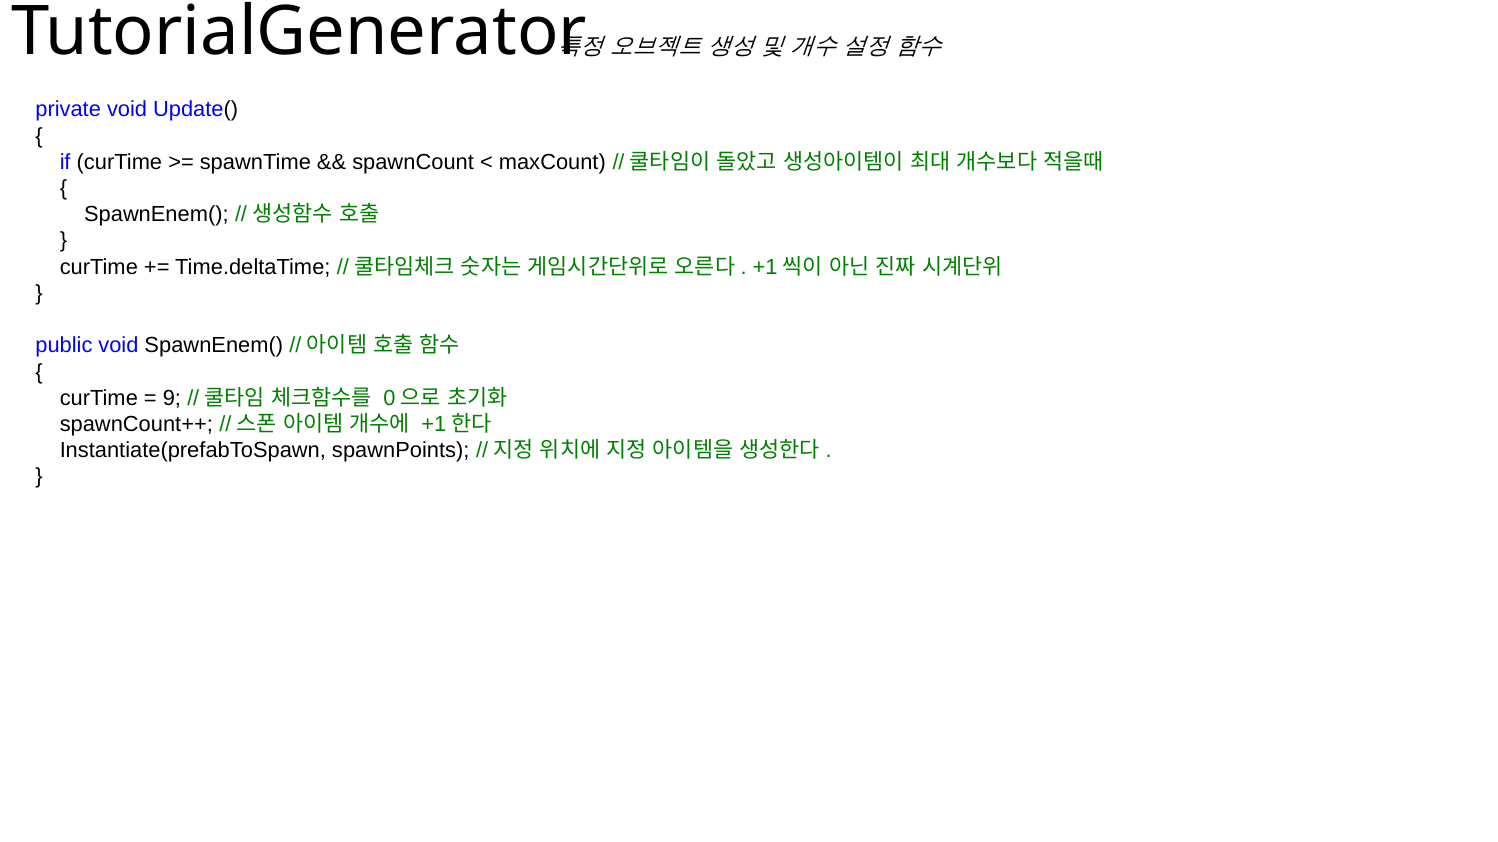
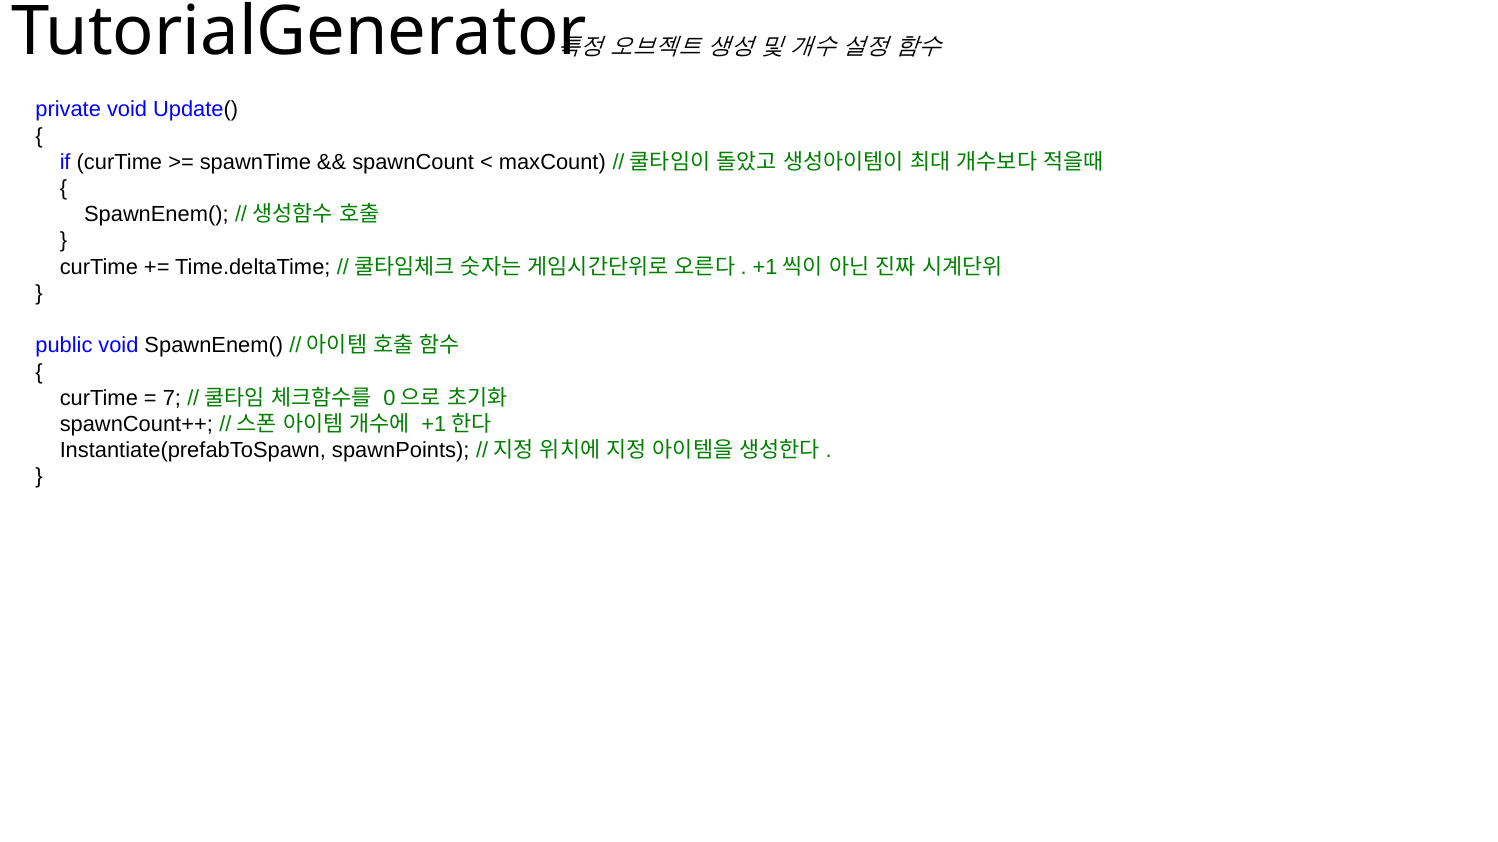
9: 9 -> 7 (172, 398)
